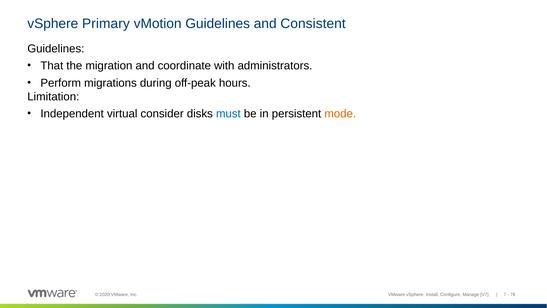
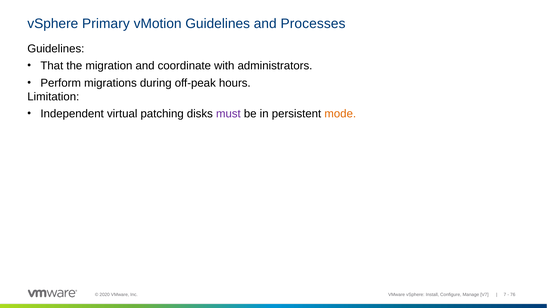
Consistent: Consistent -> Processes (313, 24)
consider: consider -> patching (162, 114)
must colour: blue -> purple (228, 114)
